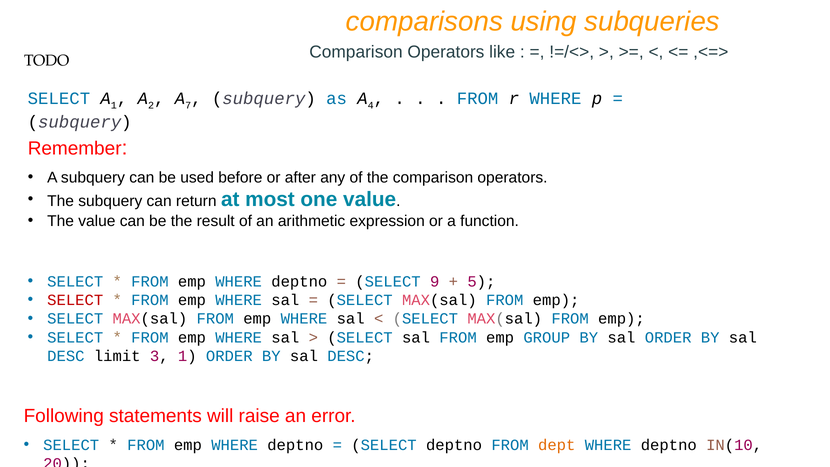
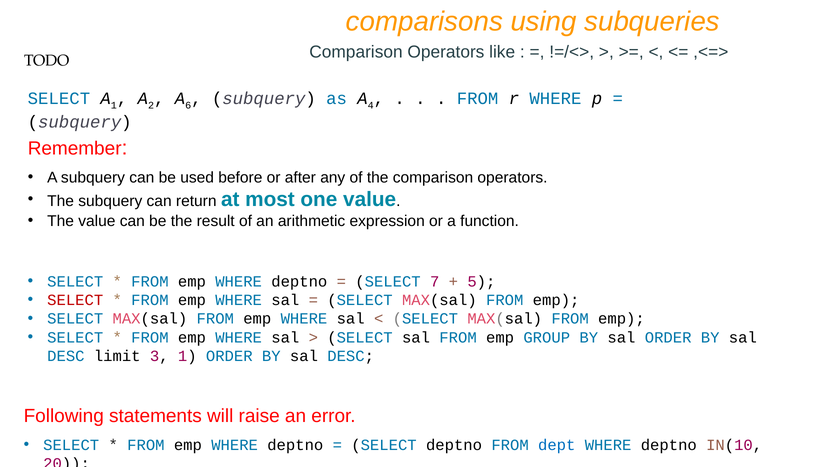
7: 7 -> 6 (188, 105)
9: 9 -> 7 (435, 281)
dept colour: orange -> blue (557, 445)
